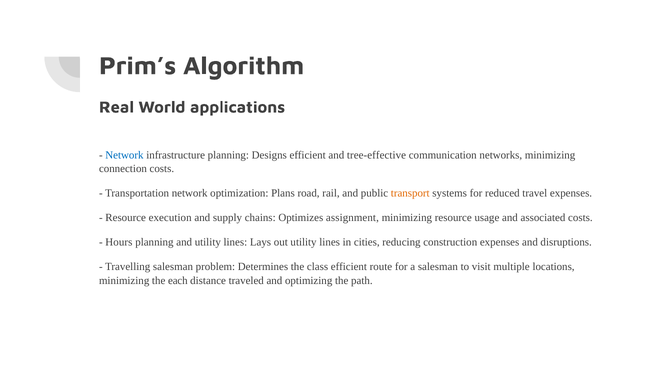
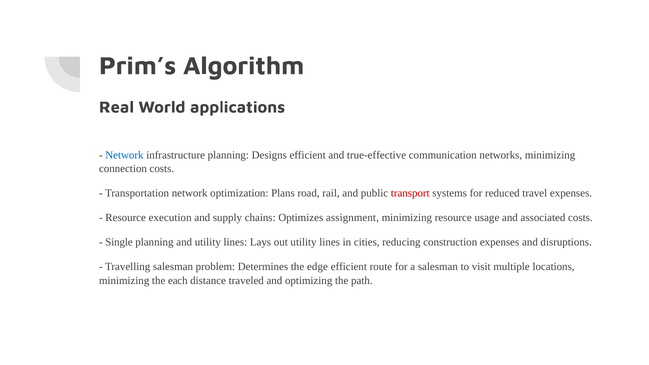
tree-effective: tree-effective -> true-effective (377, 155)
transport colour: orange -> red (410, 193)
Hours: Hours -> Single (119, 242)
class: class -> edge (317, 267)
